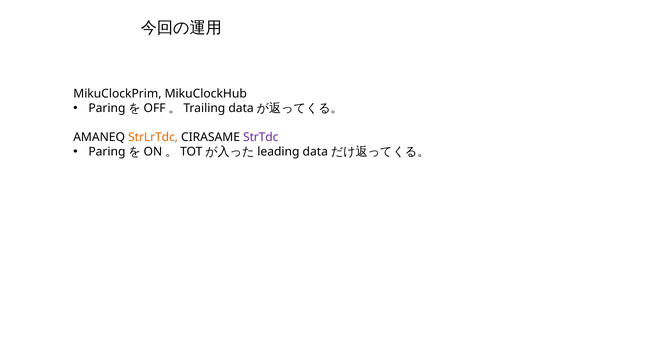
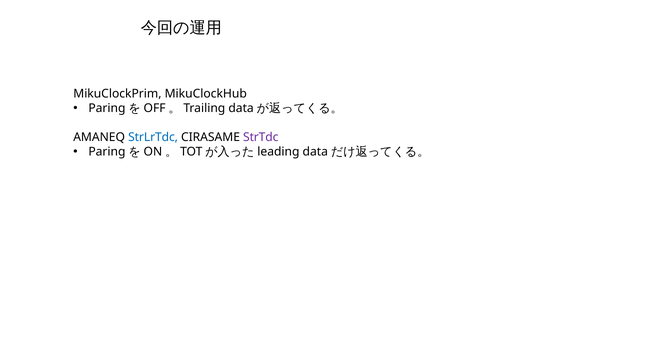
StrLrTdc colour: orange -> blue (153, 137)
